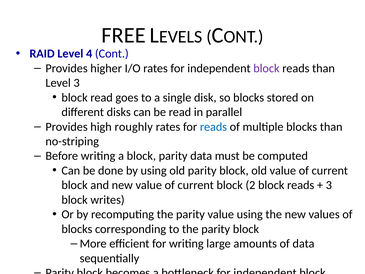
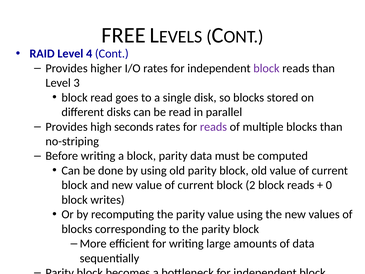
roughly: roughly -> seconds (134, 127)
reads colour: blue -> purple (213, 127)
3: 3 -> 0 (329, 185)
